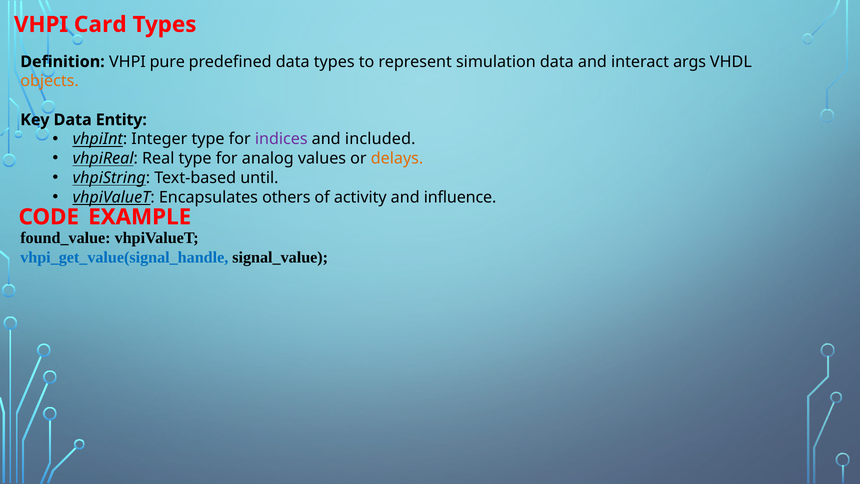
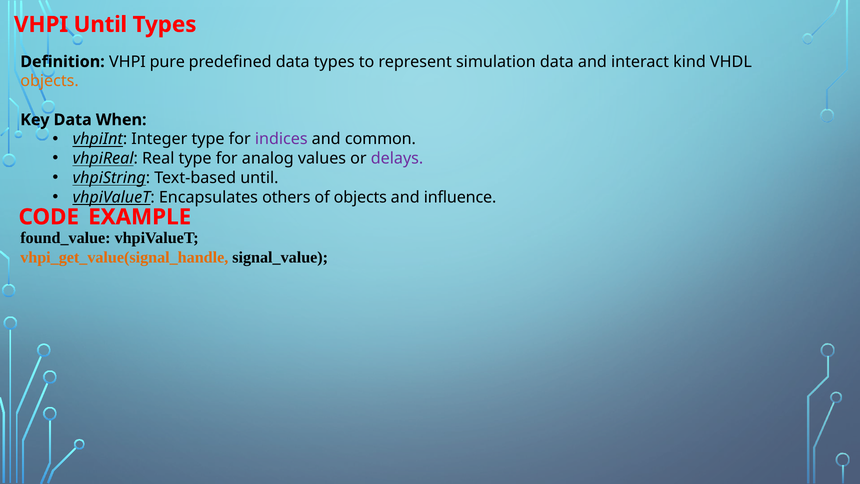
VHPI Card: Card -> Until (100, 25)
args: args -> kind (690, 62)
Entity: Entity -> When (121, 120)
included: included -> common (380, 139)
delays colour: orange -> purple (397, 158)
of activity: activity -> objects (360, 197)
vhpi_get_value(signal_handle colour: blue -> orange (124, 257)
